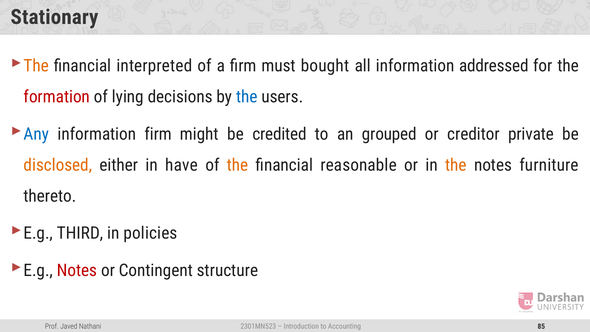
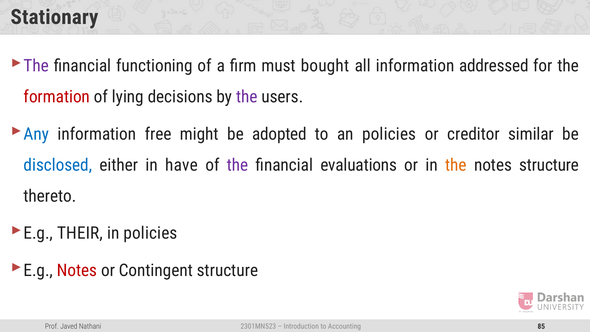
The colour: orange -> purple (36, 66)
interpreted: interpreted -> functioning (154, 66)
the colour: blue -> purple (247, 97)
information firm: firm -> free (158, 134)
credited: credited -> adopted (279, 134)
an grouped: grouped -> policies (389, 134)
private: private -> similar (531, 134)
disclosed colour: orange -> blue (58, 165)
the colour: orange -> purple (238, 165)
reasonable: reasonable -> evaluations (359, 165)
notes furniture: furniture -> structure (549, 165)
THIRD: THIRD -> THEIR (80, 233)
